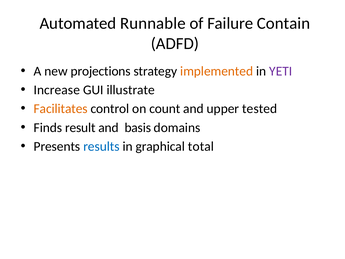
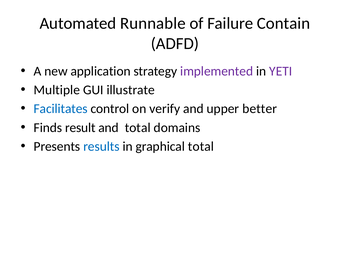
projections: projections -> application (101, 71)
implemented colour: orange -> purple (217, 71)
Increase: Increase -> Multiple (57, 90)
Facilitates colour: orange -> blue (61, 109)
count: count -> verify (165, 109)
tested: tested -> better (260, 109)
and basis: basis -> total (138, 127)
